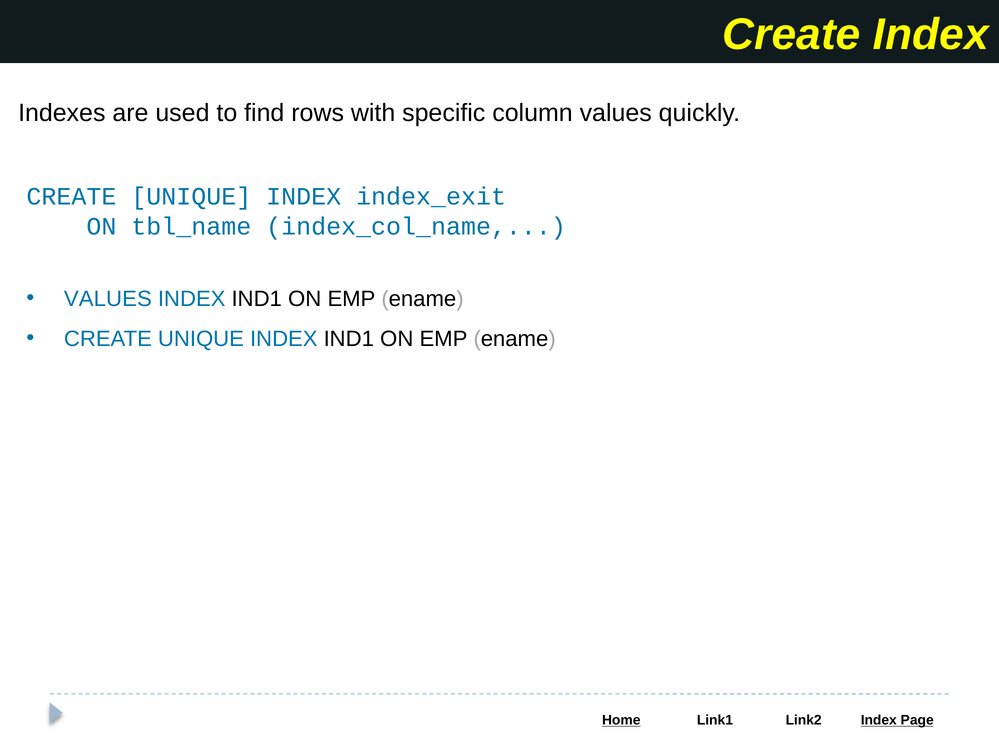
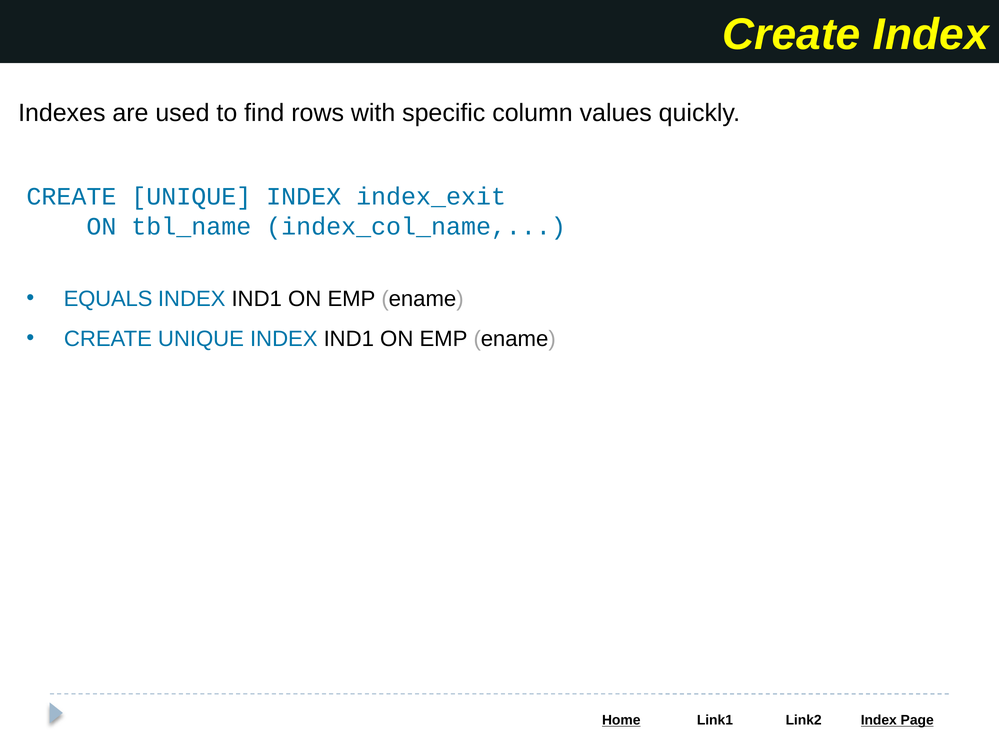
VALUES: VALUES -> EQUALS (108, 299)
